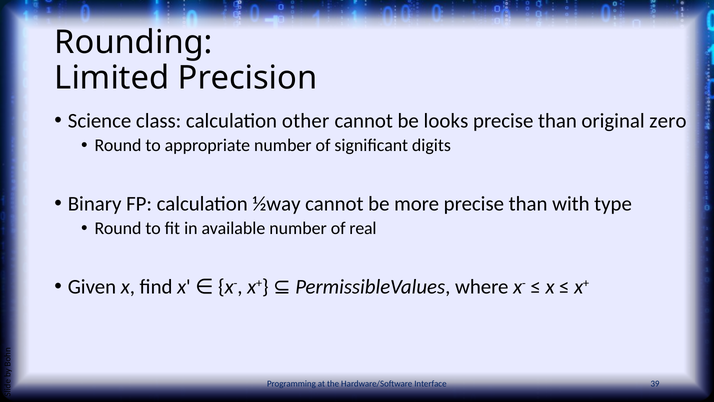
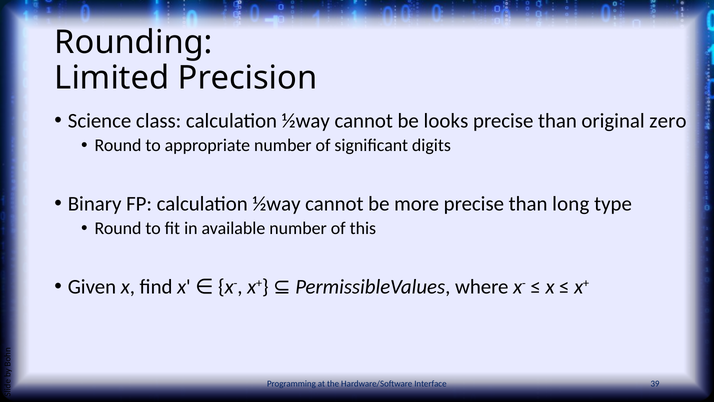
class calculation other: other -> ½way (306, 121)
with: with -> long (571, 204)
real: real -> this (363, 228)
